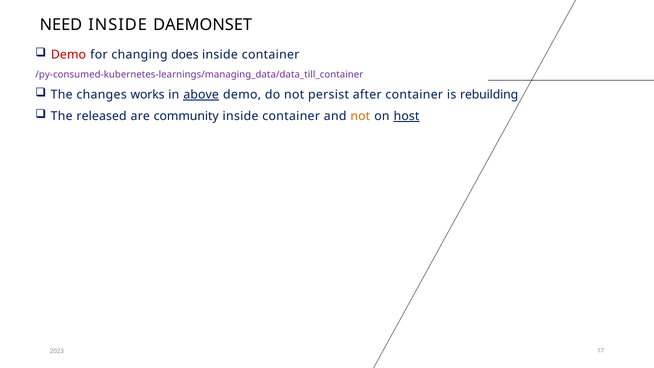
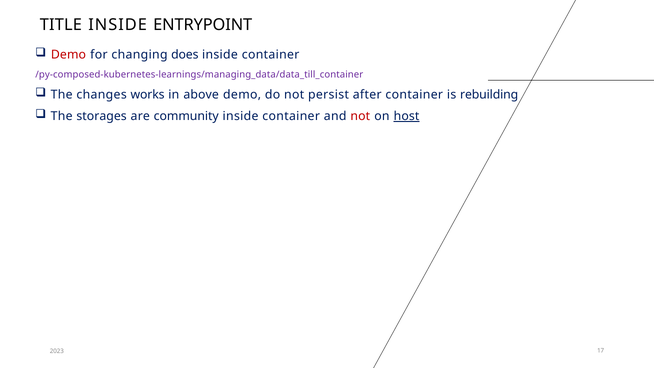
NEED: NEED -> TITLE (61, 25)
DAEMONSET: DAEMONSET -> ENTRYPOINT (203, 25)
/py-consumed-kubernetes-learnings/managing_data/data_till_container: /py-consumed-kubernetes-learnings/managing_data/data_till_container -> /py-composed-kubernetes-learnings/managing_data/data_till_container (199, 75)
above underline: present -> none (201, 95)
released: released -> storages (102, 116)
not colour: orange -> red (360, 116)
